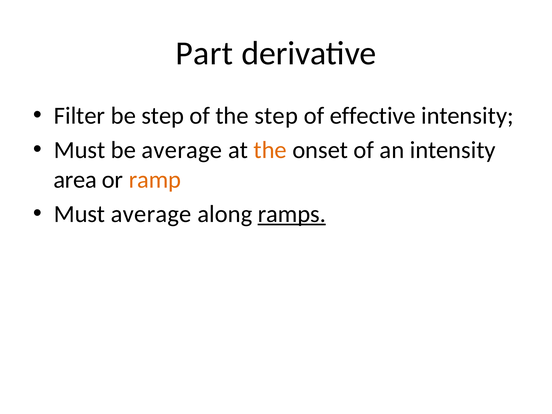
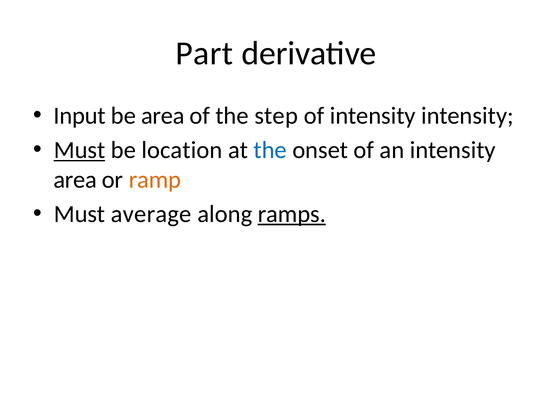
Filter: Filter -> Input (80, 116)
be step: step -> area (163, 116)
of effective: effective -> intensity (373, 116)
Must underline: none -> present (80, 150)
be average: average -> location (182, 150)
the colour: orange -> blue (270, 150)
